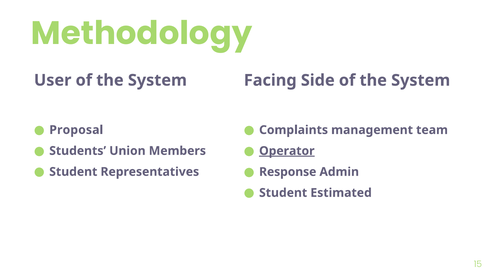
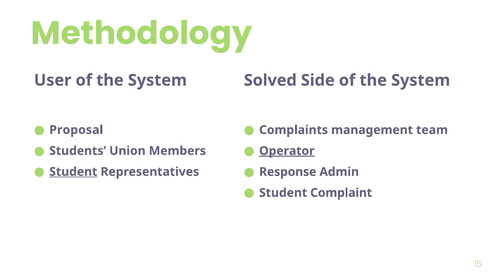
Facing: Facing -> Solved (270, 80)
Student underline: none -> present (73, 171)
Estimated: Estimated -> Complaint (341, 192)
